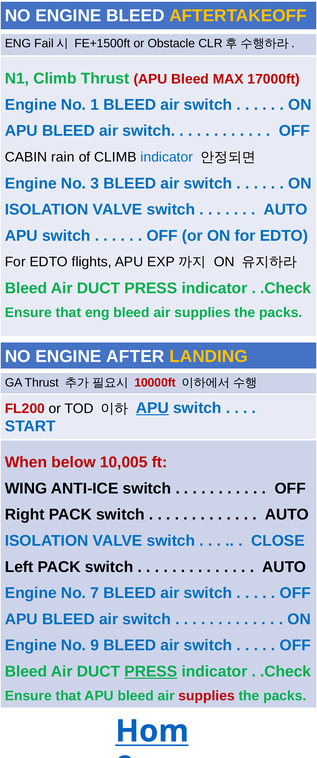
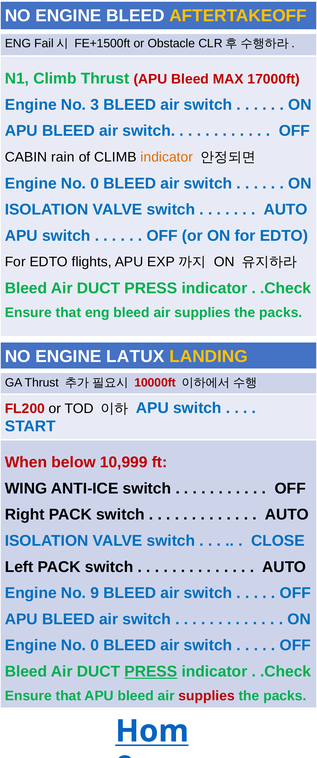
1: 1 -> 3 (95, 105)
indicator colour: blue -> orange (167, 157)
3: 3 -> 0 (95, 184)
AFTER: AFTER -> LATUX (135, 357)
APU underline: present -> none (152, 408)
10,005: 10,005 -> 10,999 (124, 463)
7: 7 -> 9 (95, 593)
9: 9 -> 0 (95, 646)
